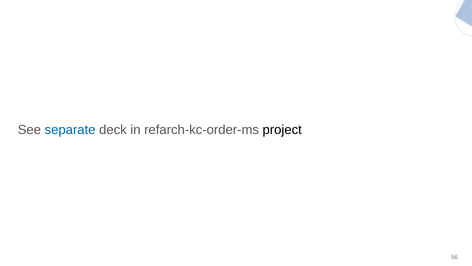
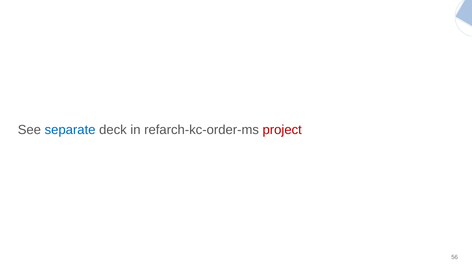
project colour: black -> red (282, 129)
